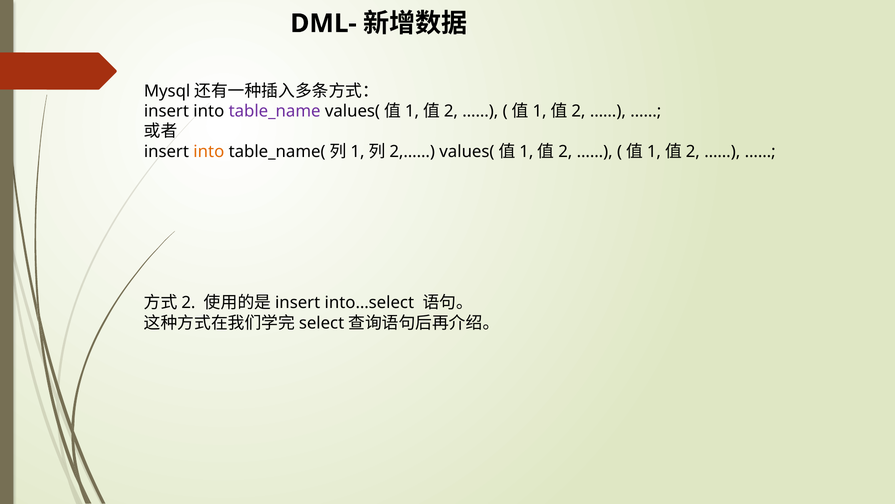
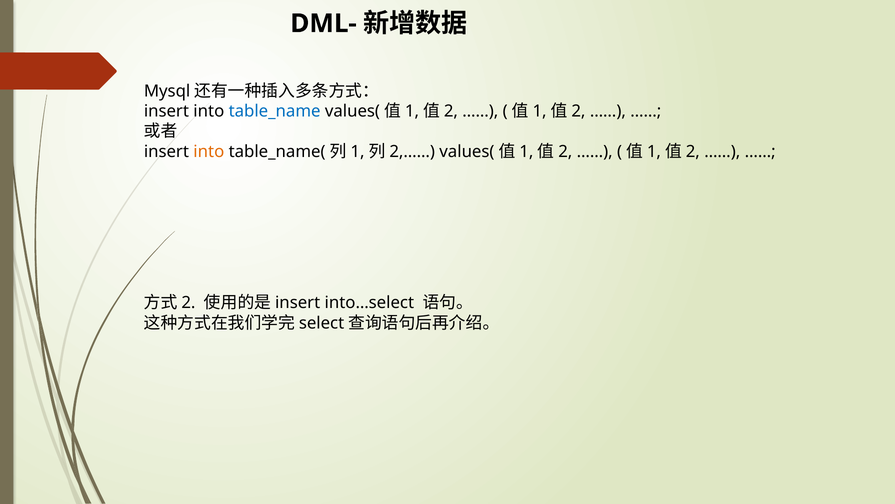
table_name colour: purple -> blue (275, 111)
